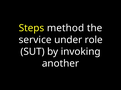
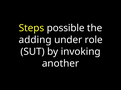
method: method -> possible (66, 28)
service: service -> adding (35, 40)
